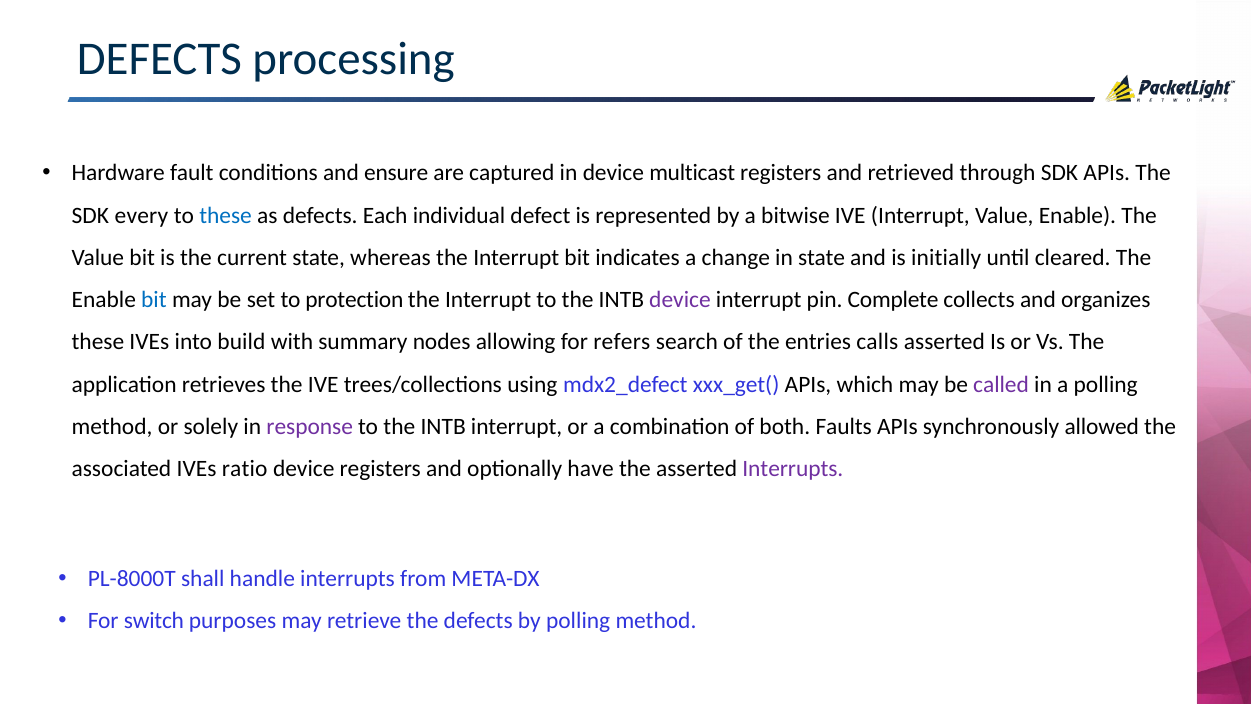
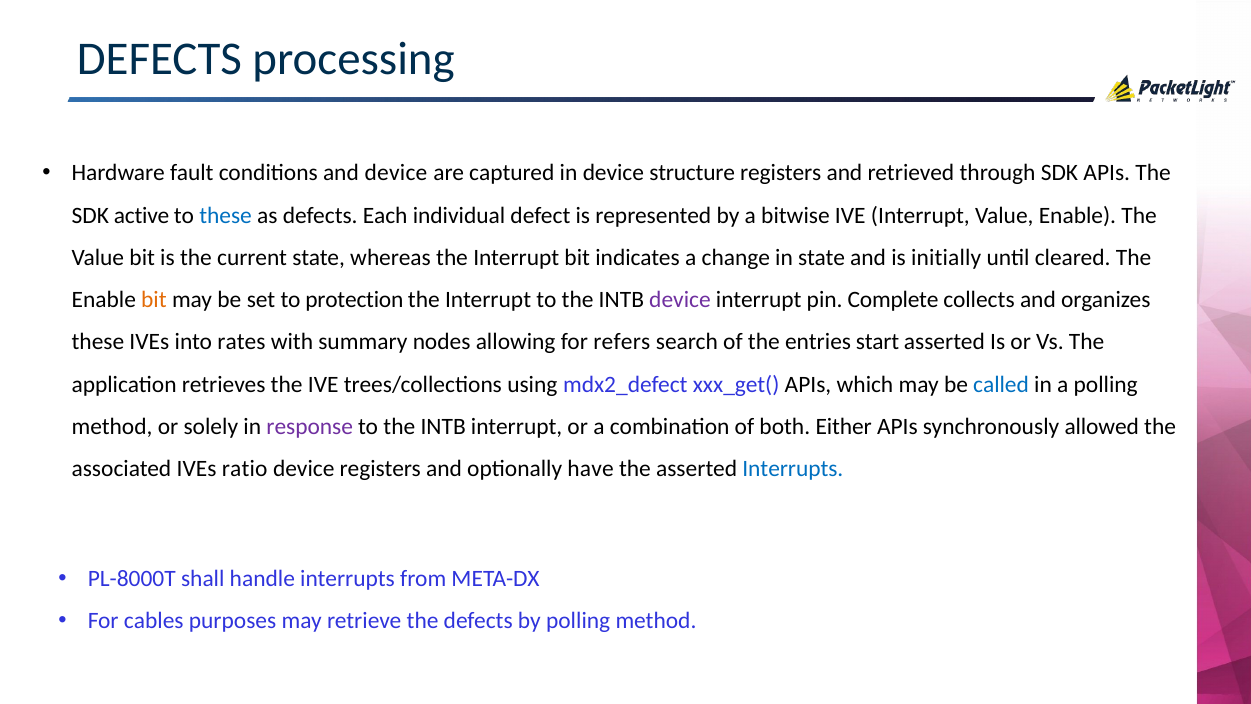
and ensure: ensure -> device (396, 173)
multicast: multicast -> structure (692, 173)
every: every -> active (142, 215)
bit colour: blue -> orange (154, 300)
build: build -> rates (241, 342)
calls: calls -> start (878, 342)
called colour: purple -> blue (1001, 384)
Faults: Faults -> Either (844, 426)
Interrupts colour: purple -> blue (793, 469)
switch: switch -> cables (154, 621)
